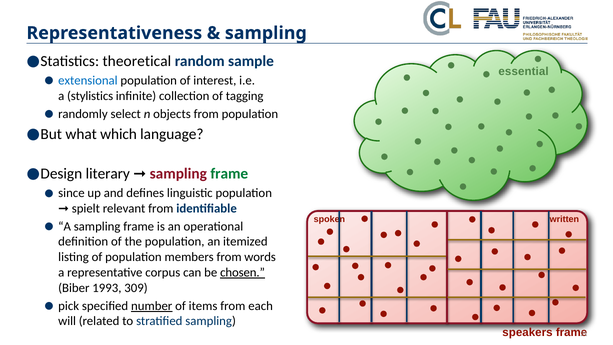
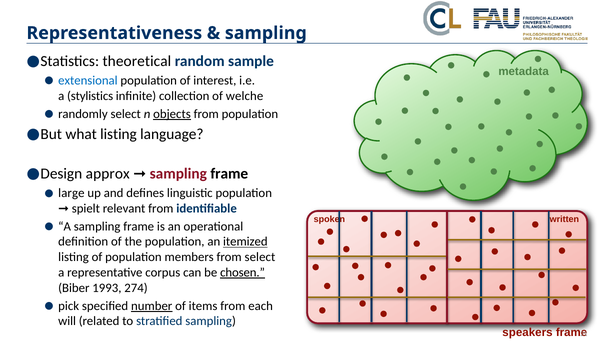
essential: essential -> metadata (524, 72)
tagging: tagging -> welche (245, 96)
objects underline: none -> present (172, 114)
what which: which -> listing (119, 134)
literary: literary -> approx (108, 173)
frame colour: green -> black (229, 173)
since: since -> large (71, 193)
itemized underline: none -> present (245, 242)
from words: words -> select (260, 257)
309: 309 -> 274 (136, 288)
